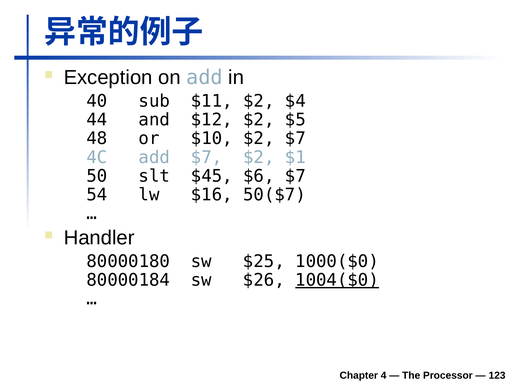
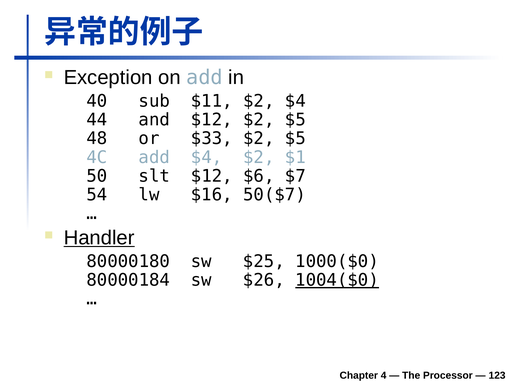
$10: $10 -> $33 (212, 139)
$7: $7 -> $5 (295, 139)
add $7: $7 -> $4 (207, 158)
slt $45: $45 -> $12 (212, 176)
Handler underline: none -> present (99, 238)
